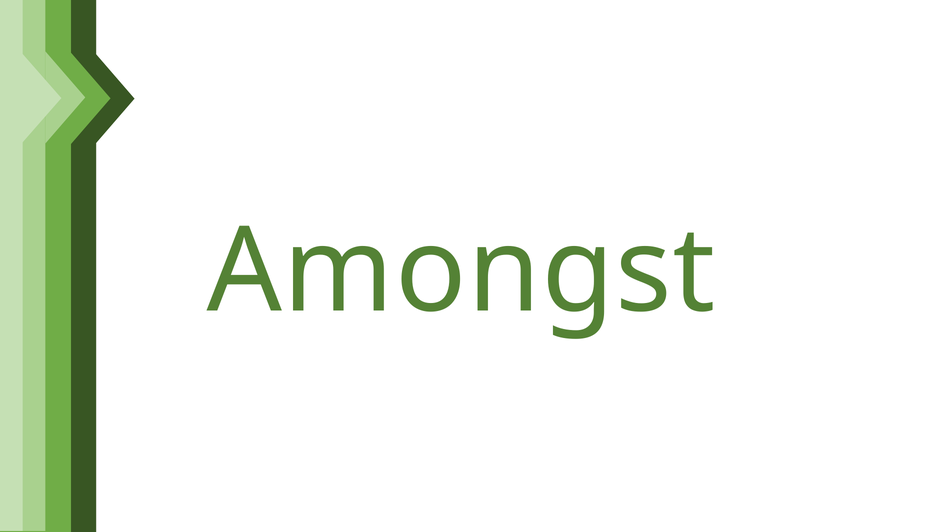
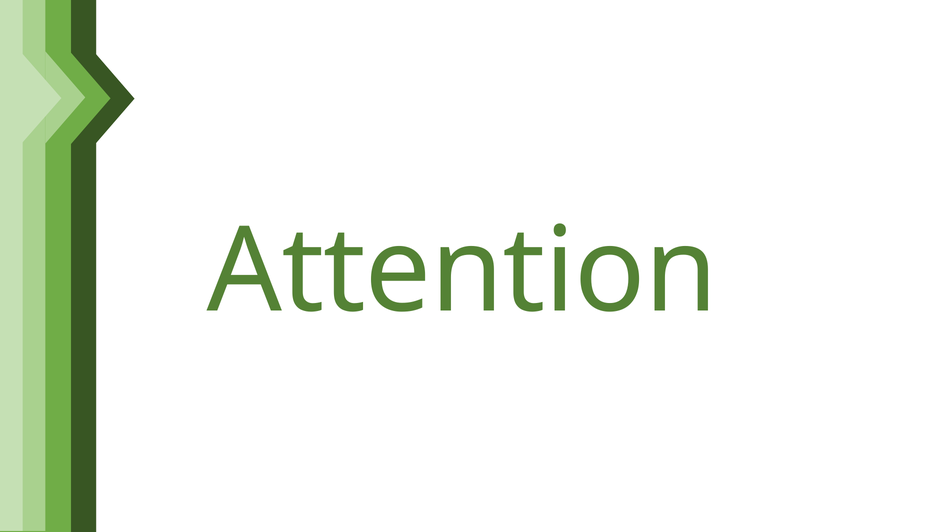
Amongst: Amongst -> Attention (462, 272)
